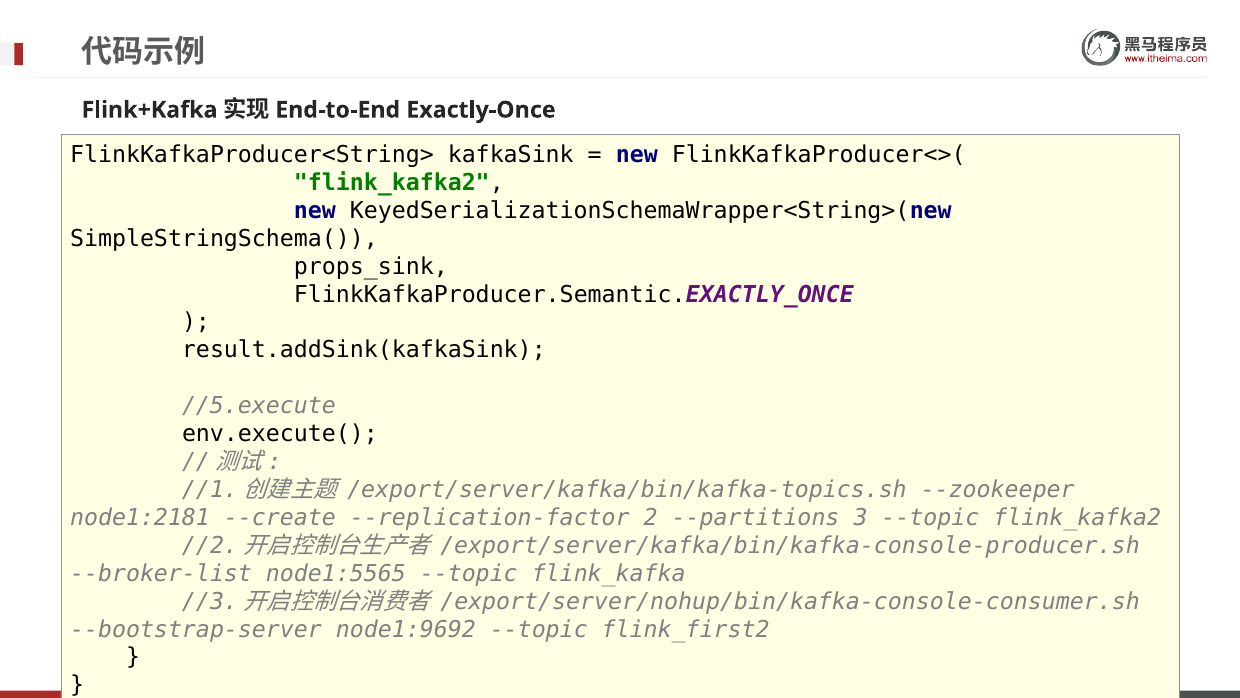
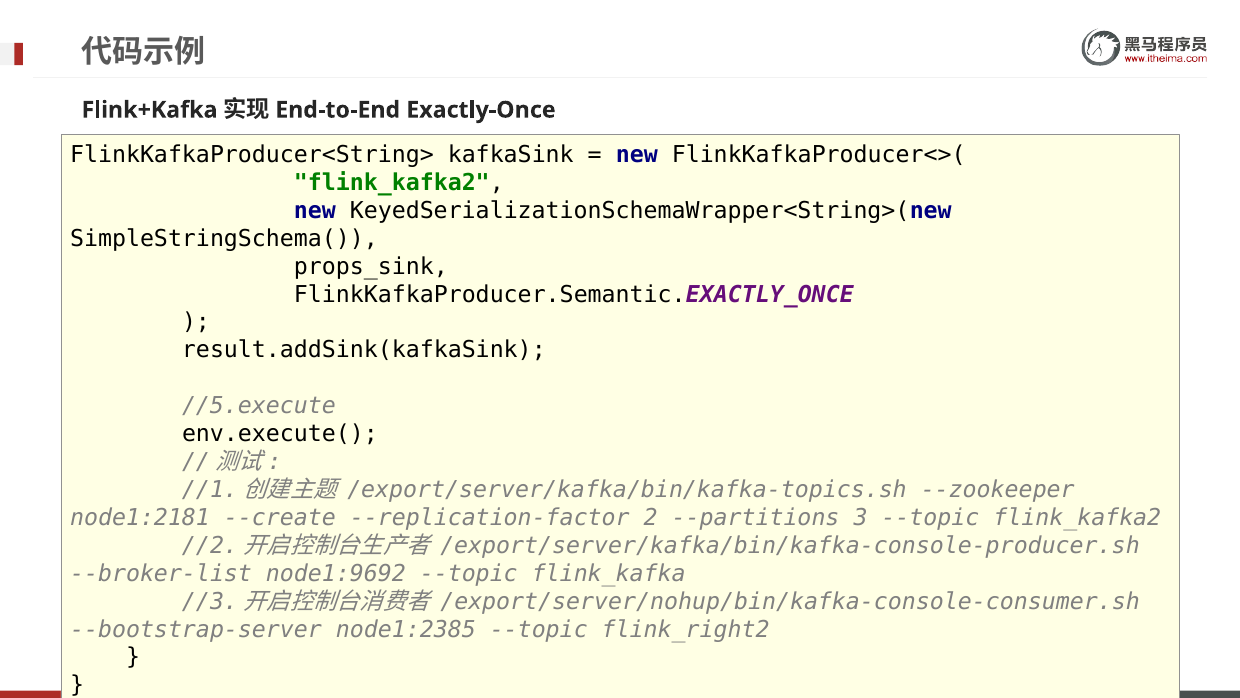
node1:5565: node1:5565 -> node1:9692 (336, 573)
node1:9692: node1:9692 -> node1:2385 (406, 629)
flink_first2: flink_first2 -> flink_right2 (686, 629)
